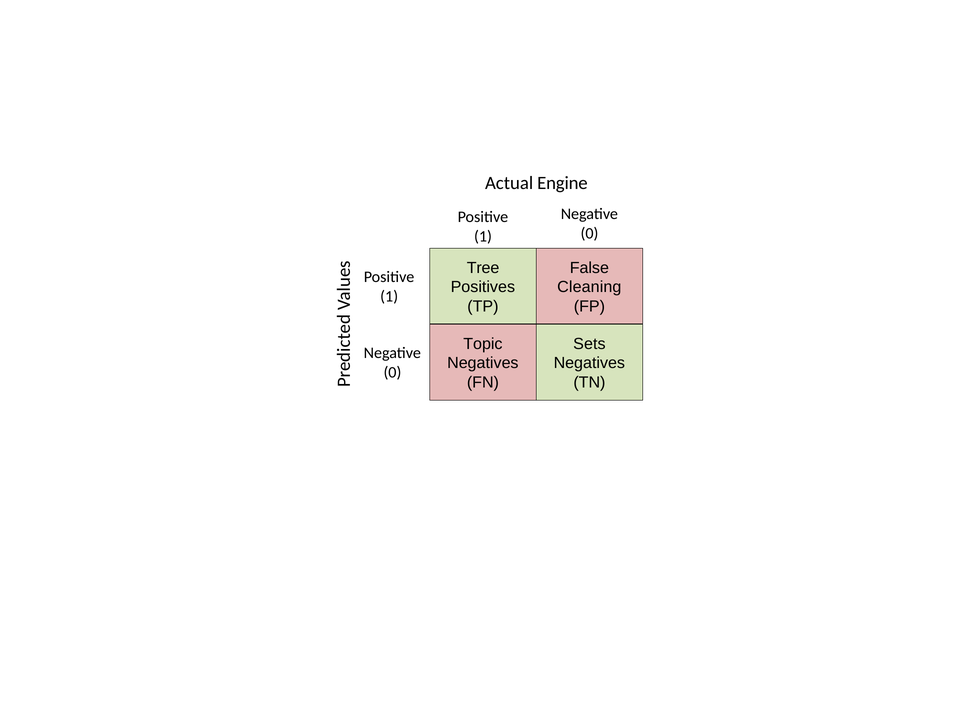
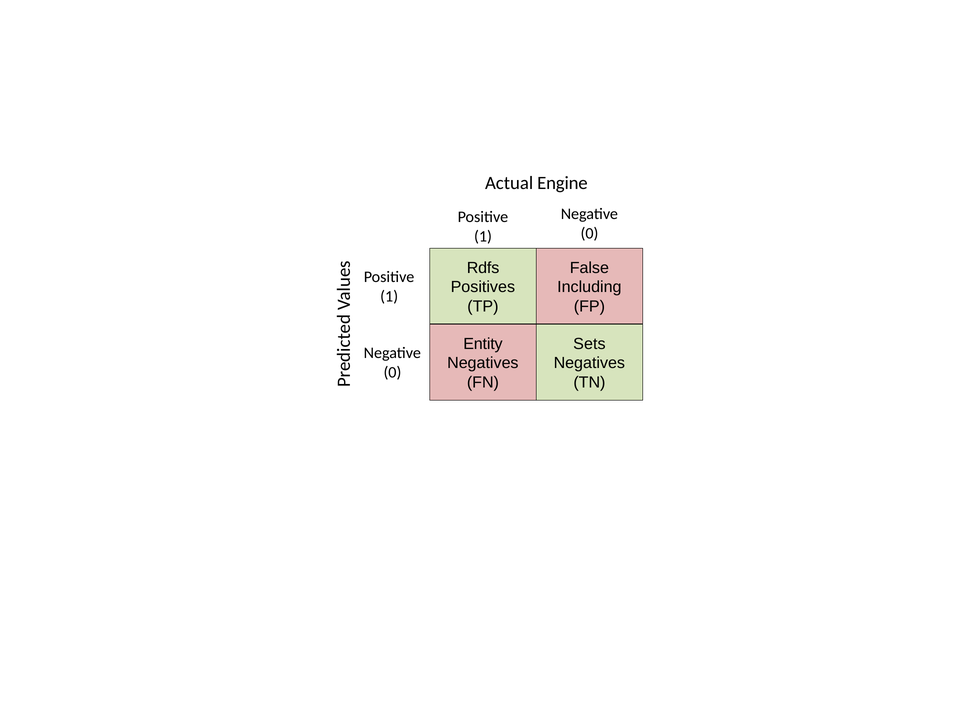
Tree: Tree -> Rdfs (483, 268)
Cleaning: Cleaning -> Including (589, 287)
Topic: Topic -> Entity (483, 344)
